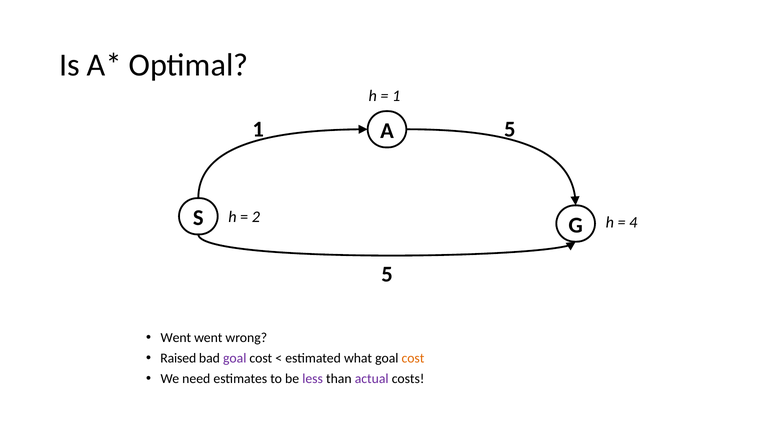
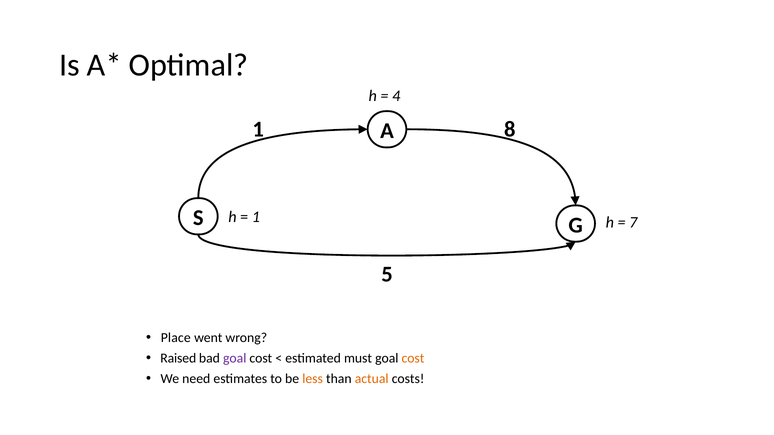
1: 1 -> 4 (396, 96)
1 5: 5 -> 8 (510, 129)
2: 2 -> 1 (256, 217)
4: 4 -> 7 (633, 222)
Went: Went -> Place (176, 338)
what: what -> must (358, 359)
less colour: purple -> orange (313, 379)
actual colour: purple -> orange (372, 379)
